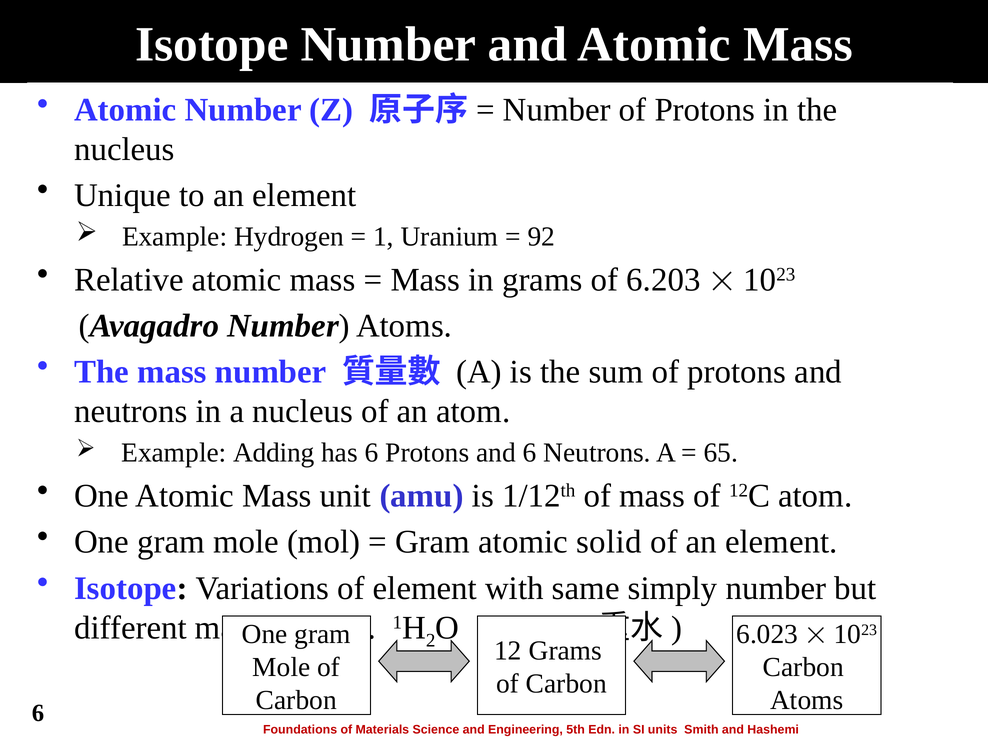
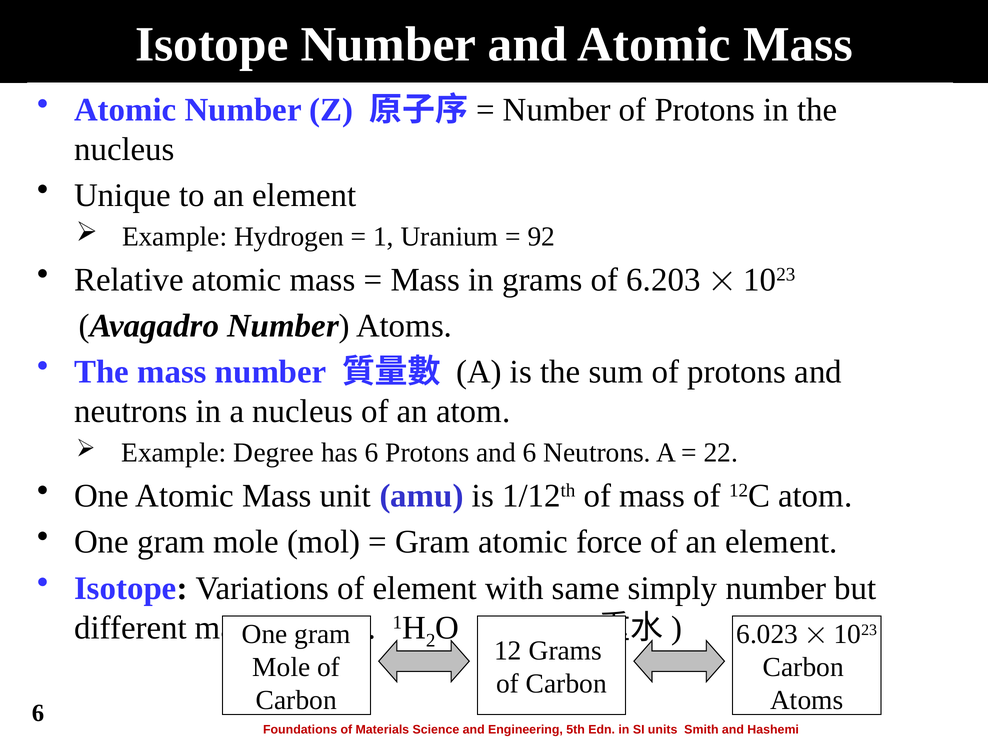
Adding: Adding -> Degree (274, 453)
65: 65 -> 22 (721, 453)
solid: solid -> force (609, 542)
